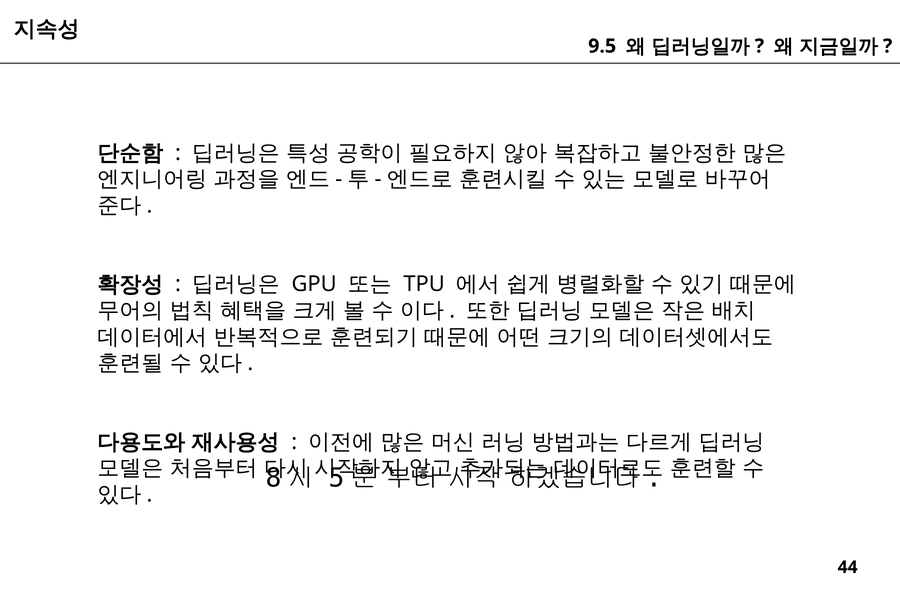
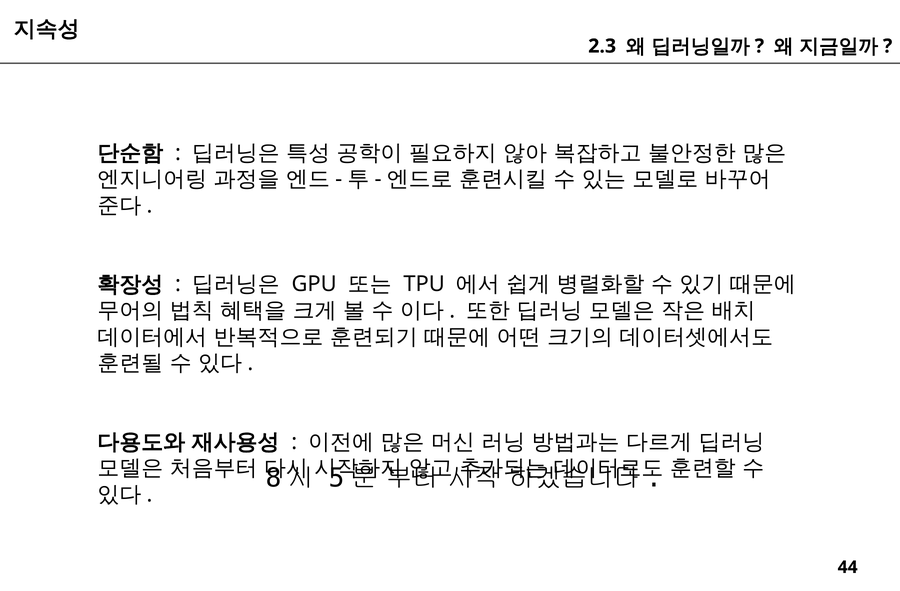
9.5: 9.5 -> 2.3 (602, 46)
